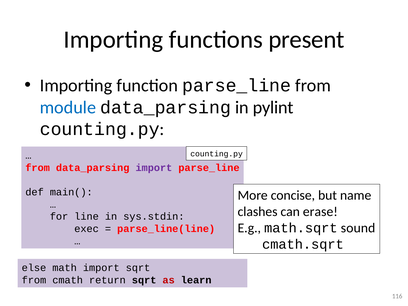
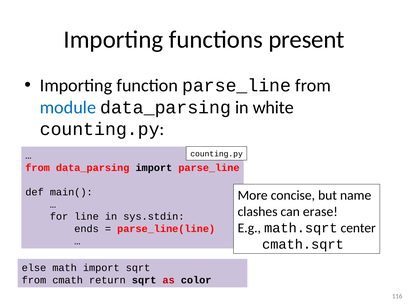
pylint: pylint -> white (273, 107)
import colour: purple -> black (154, 168)
sound: sound -> center (358, 228)
exec: exec -> ends (87, 229)
learn: learn -> color (196, 280)
